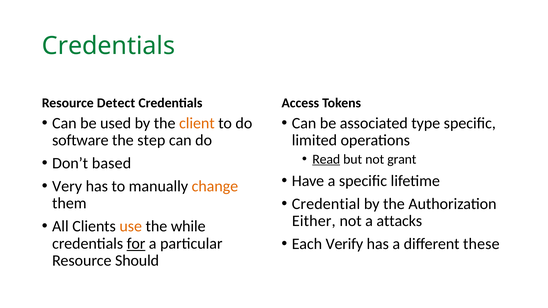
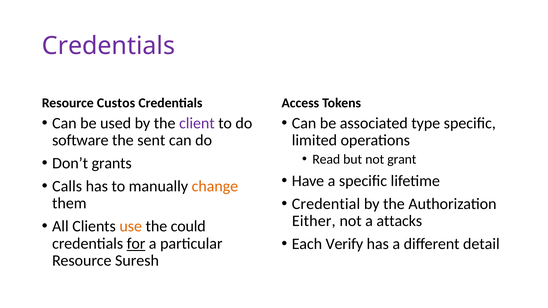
Credentials colour: green -> purple (108, 46)
Detect: Detect -> Custos (116, 103)
client colour: orange -> purple (197, 123)
step: step -> sent (151, 140)
Read underline: present -> none (326, 159)
based: based -> grants (112, 163)
Very: Very -> Calls (67, 186)
while: while -> could (188, 226)
these: these -> detail (481, 244)
Should: Should -> Suresh (137, 261)
